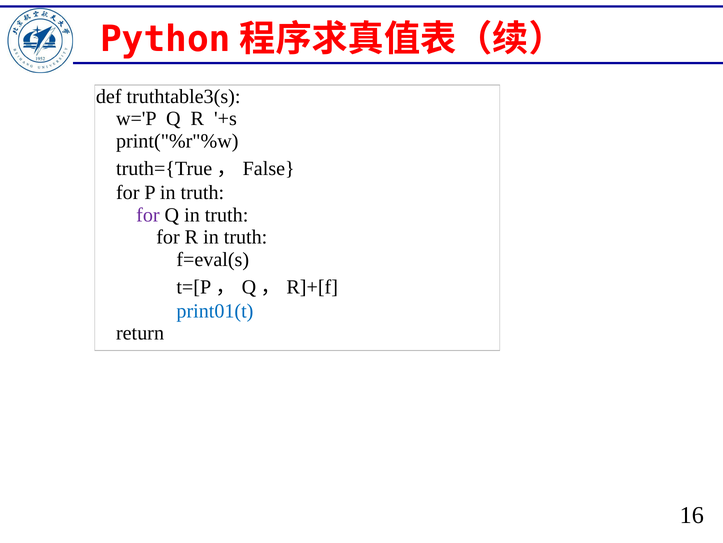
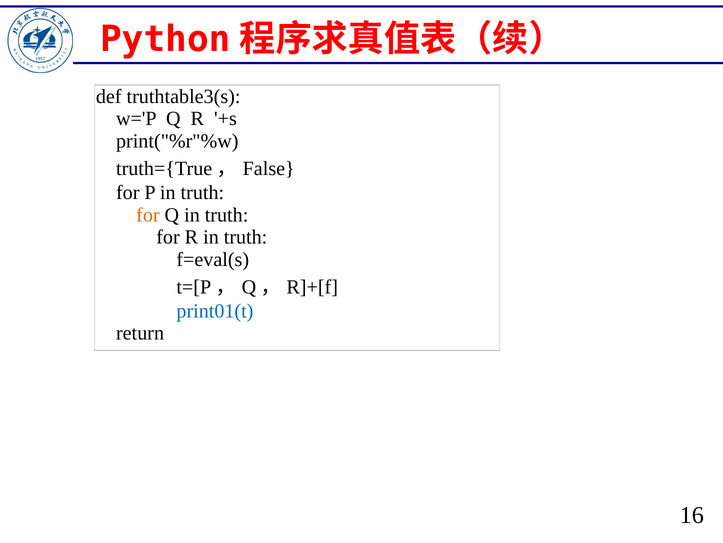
for colour: purple -> orange (148, 215)
